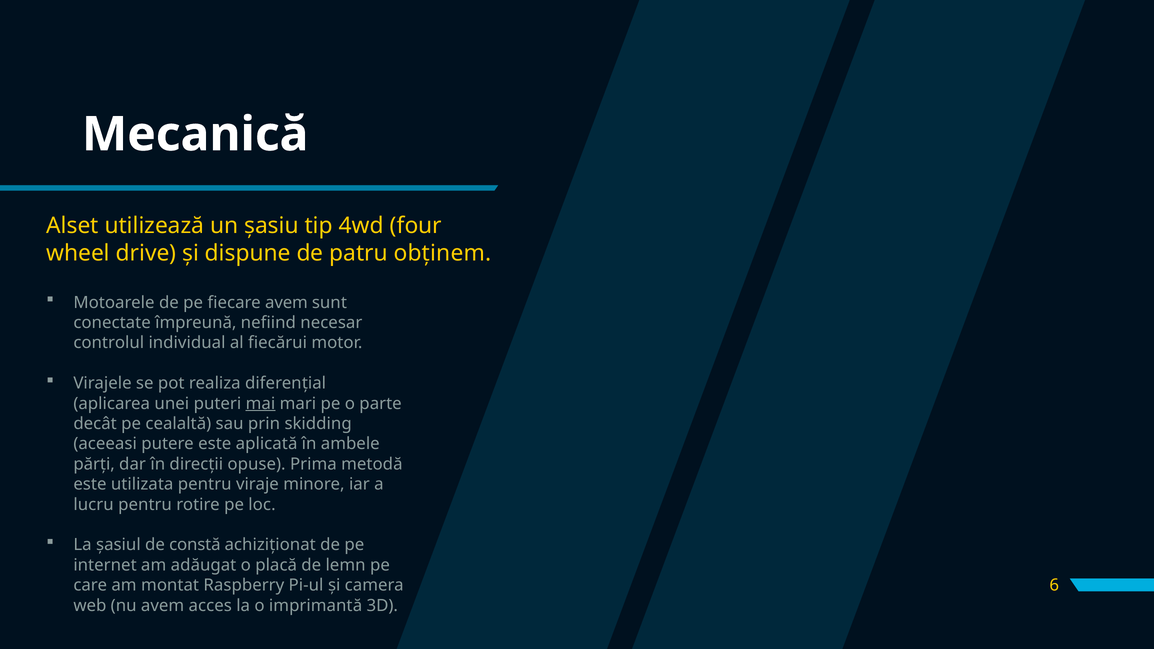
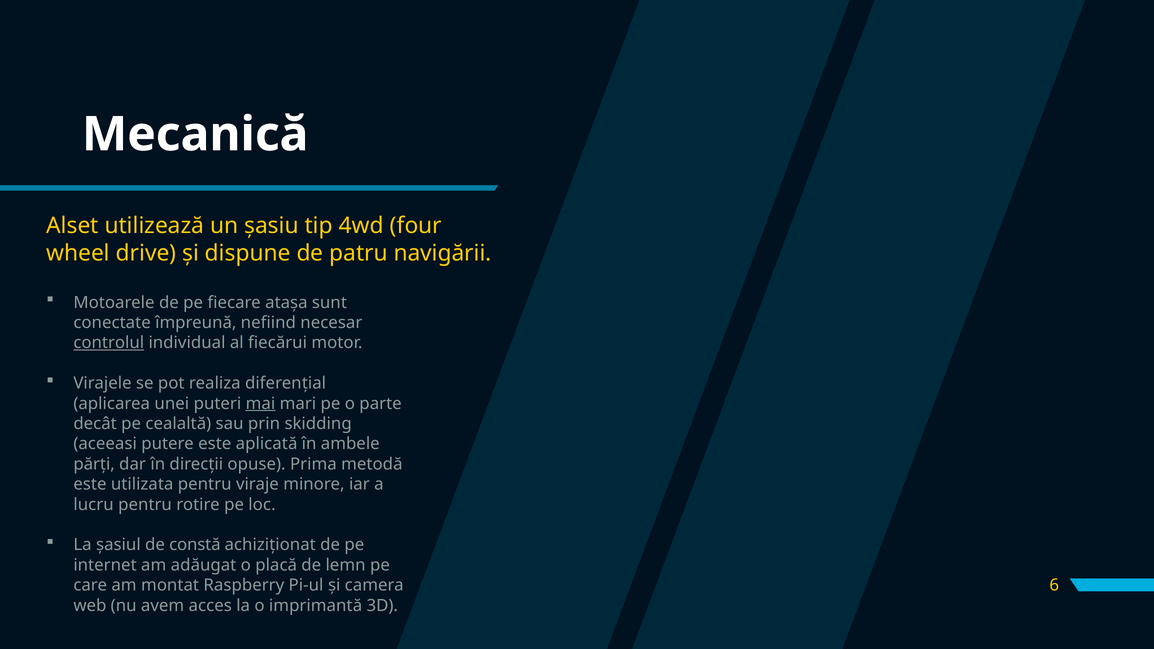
obținem: obținem -> navigării (443, 253)
fiecare avem: avem -> atașa (286, 303)
controlul underline: none -> present (109, 343)
